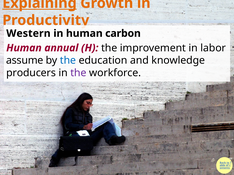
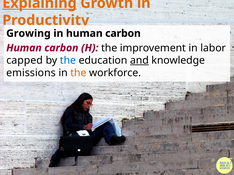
Western: Western -> Growing (28, 33)
annual: annual -> carbon (61, 48)
assume: assume -> capped (25, 61)
and underline: none -> present (139, 61)
producers: producers -> emissions (31, 73)
the colour: purple -> orange (78, 73)
